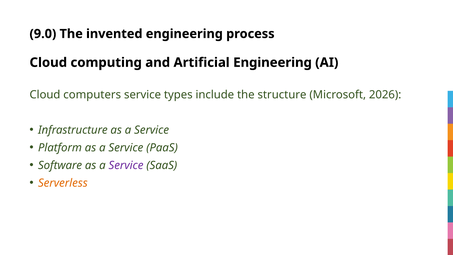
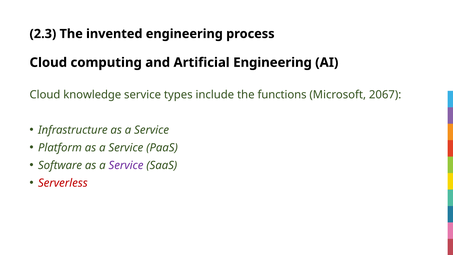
9.0: 9.0 -> 2.3 (43, 34)
computers: computers -> knowledge (92, 95)
structure: structure -> functions (282, 95)
2026: 2026 -> 2067 (385, 95)
Serverless colour: orange -> red (63, 183)
